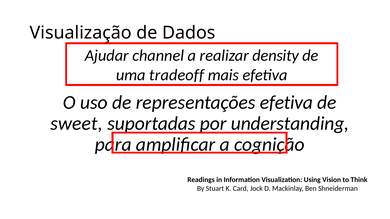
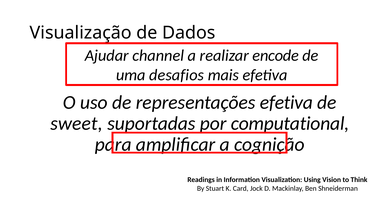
density: density -> encode (276, 56)
tradeoff: tradeoff -> desafios (177, 75)
understanding: understanding -> computational (290, 124)
